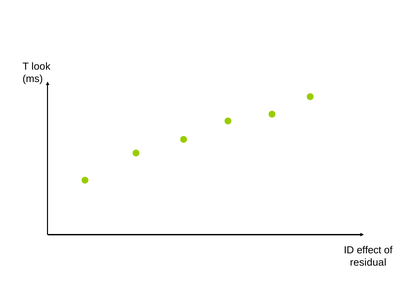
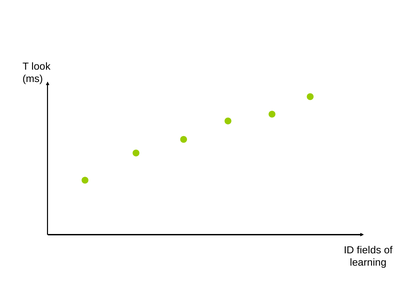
effect: effect -> fields (369, 250)
residual: residual -> learning (368, 262)
